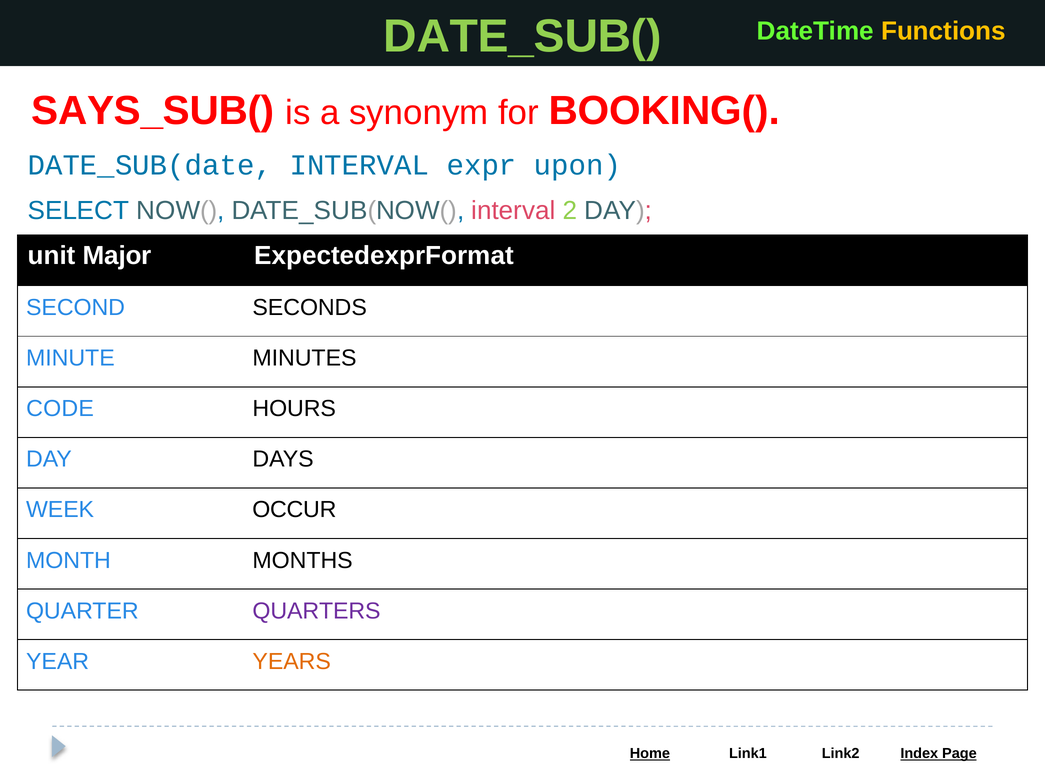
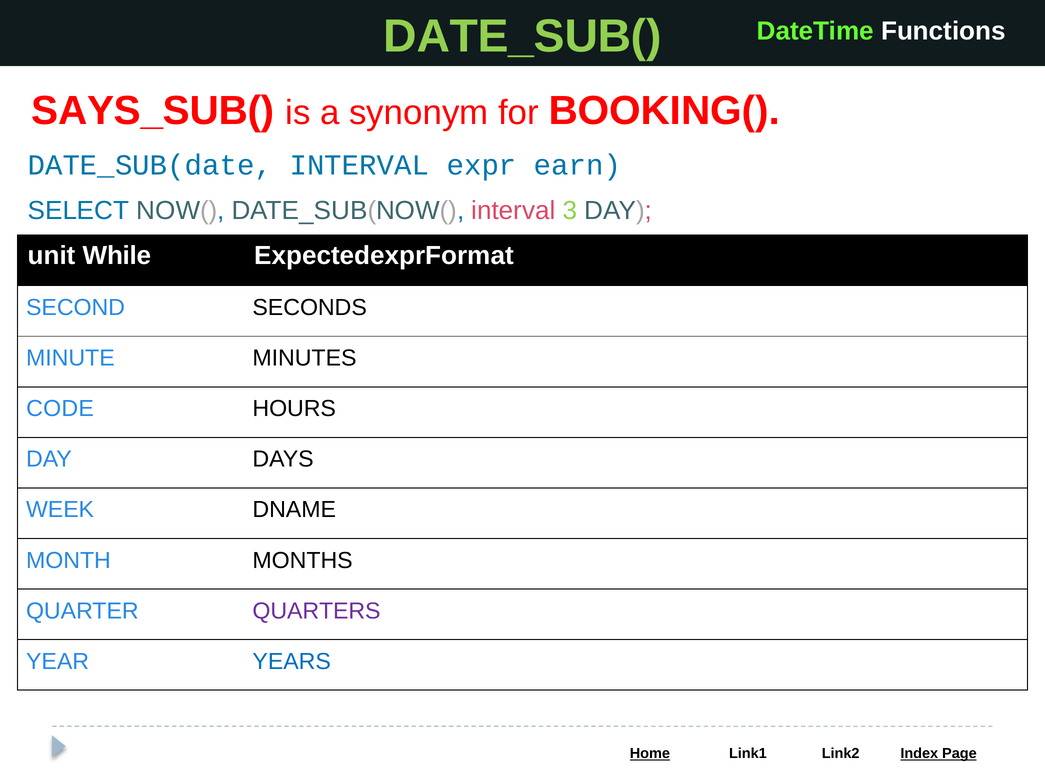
Functions colour: yellow -> white (943, 31)
upon: upon -> earn (578, 165)
2: 2 -> 3 (570, 210)
Major: Major -> While (117, 255)
OCCUR: OCCUR -> DNAME (294, 510)
YEARS colour: orange -> blue (292, 661)
